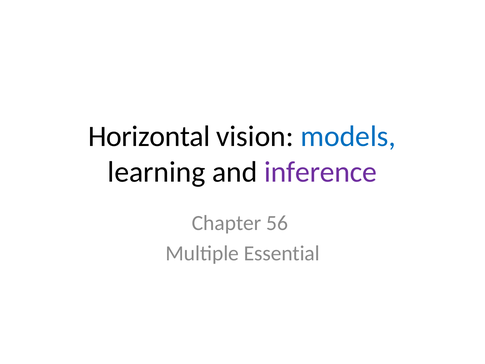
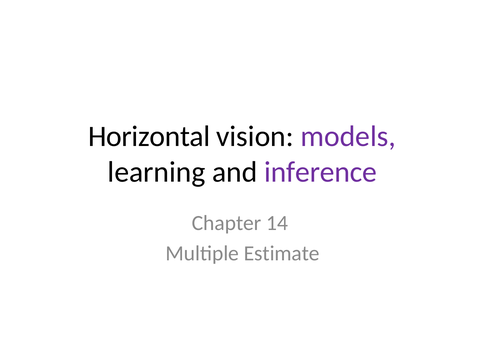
models colour: blue -> purple (348, 136)
56: 56 -> 14 (277, 223)
Essential: Essential -> Estimate (282, 253)
